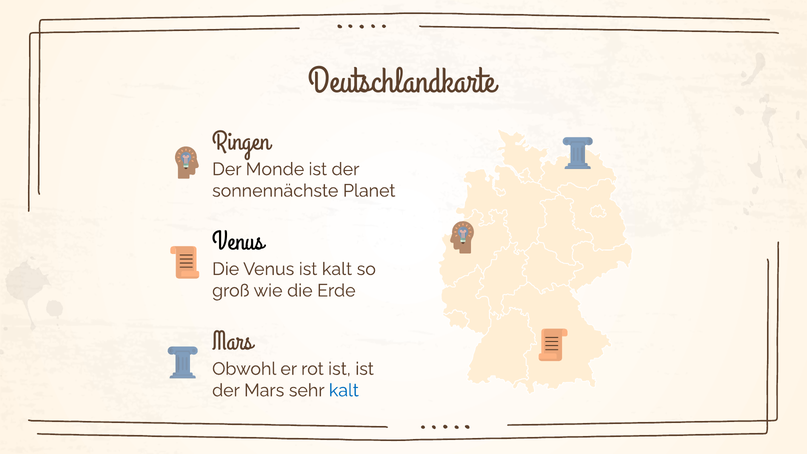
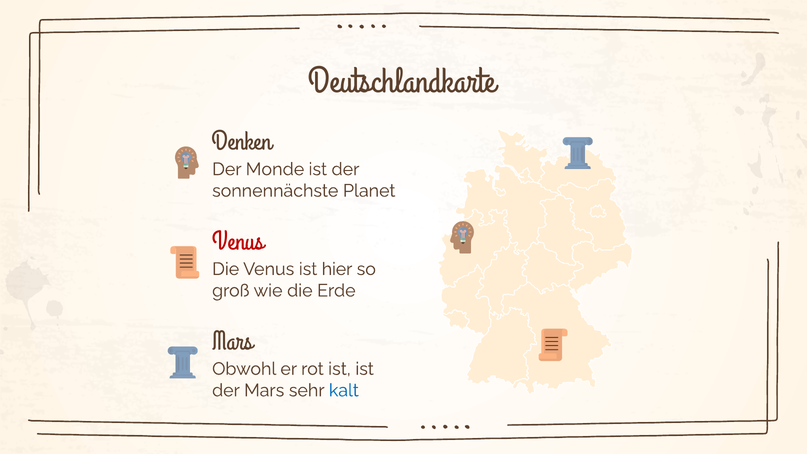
Ringen: Ringen -> Denken (241, 140)
Venus colour: black -> red (238, 240)
ist kalt: kalt -> hier (337, 269)
